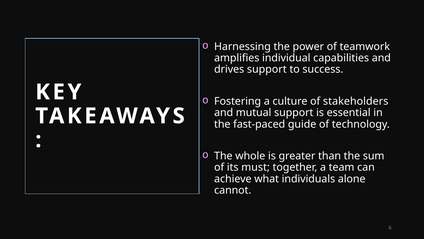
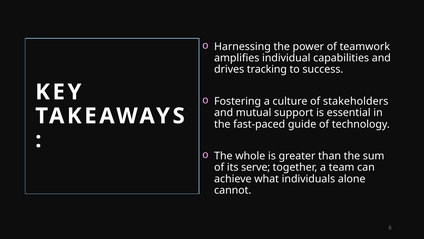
drives support: support -> tracking (267, 69)
must: must -> serve (256, 167)
